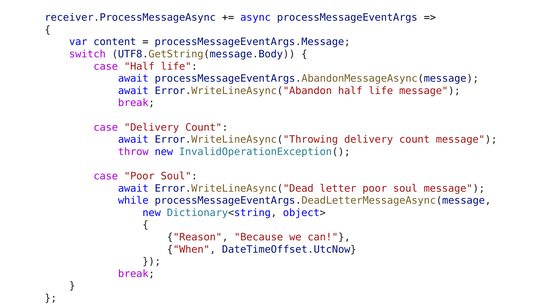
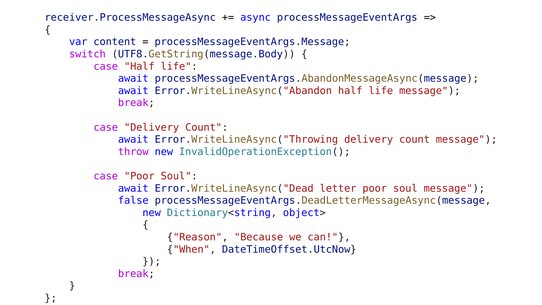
while: while -> false (133, 200)
